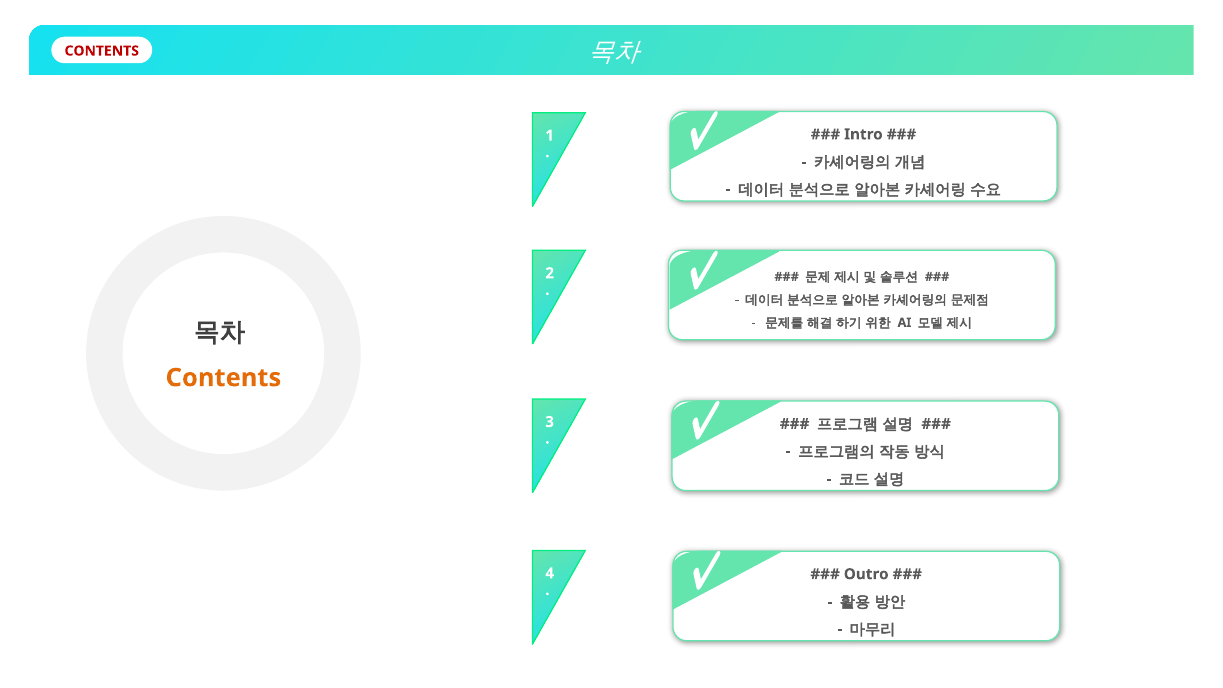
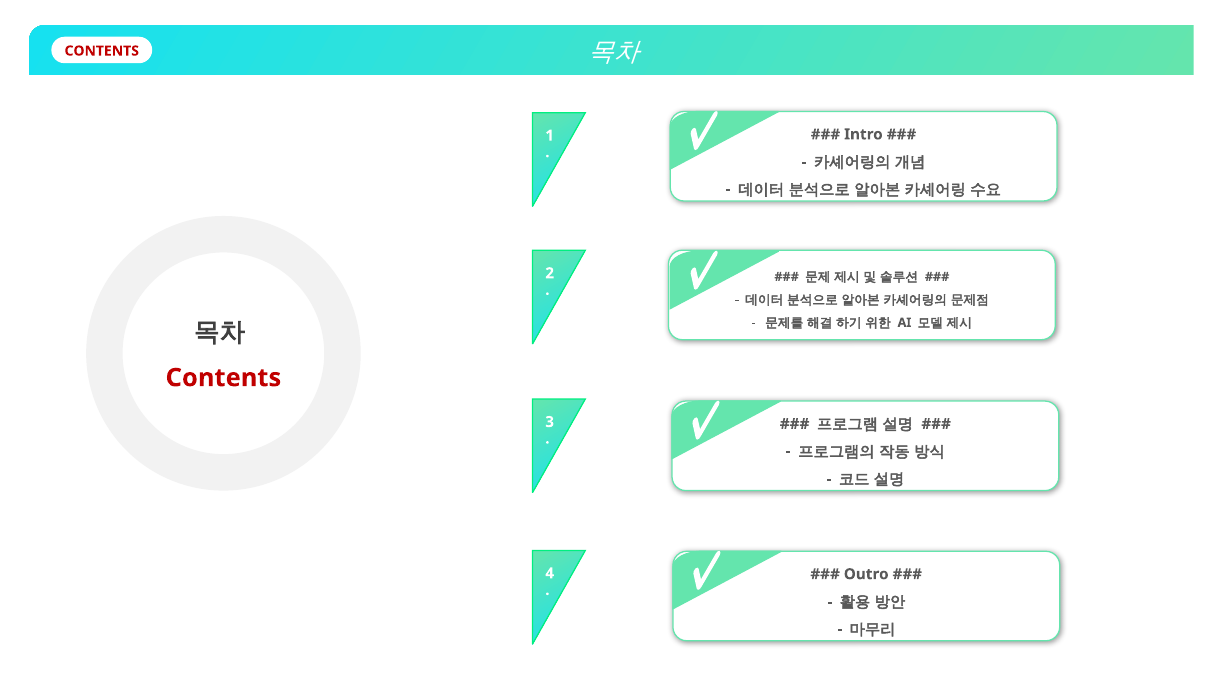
Contents colour: orange -> red (223, 378)
